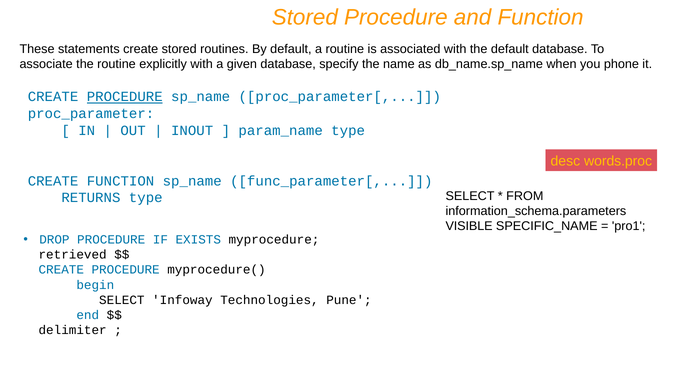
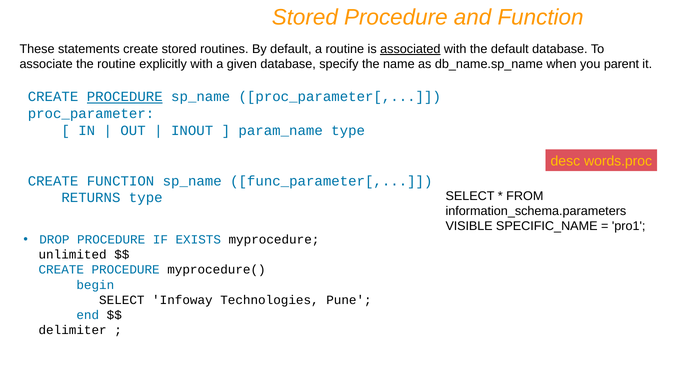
associated underline: none -> present (410, 49)
phone: phone -> parent (621, 64)
retrieved: retrieved -> unlimited (73, 255)
